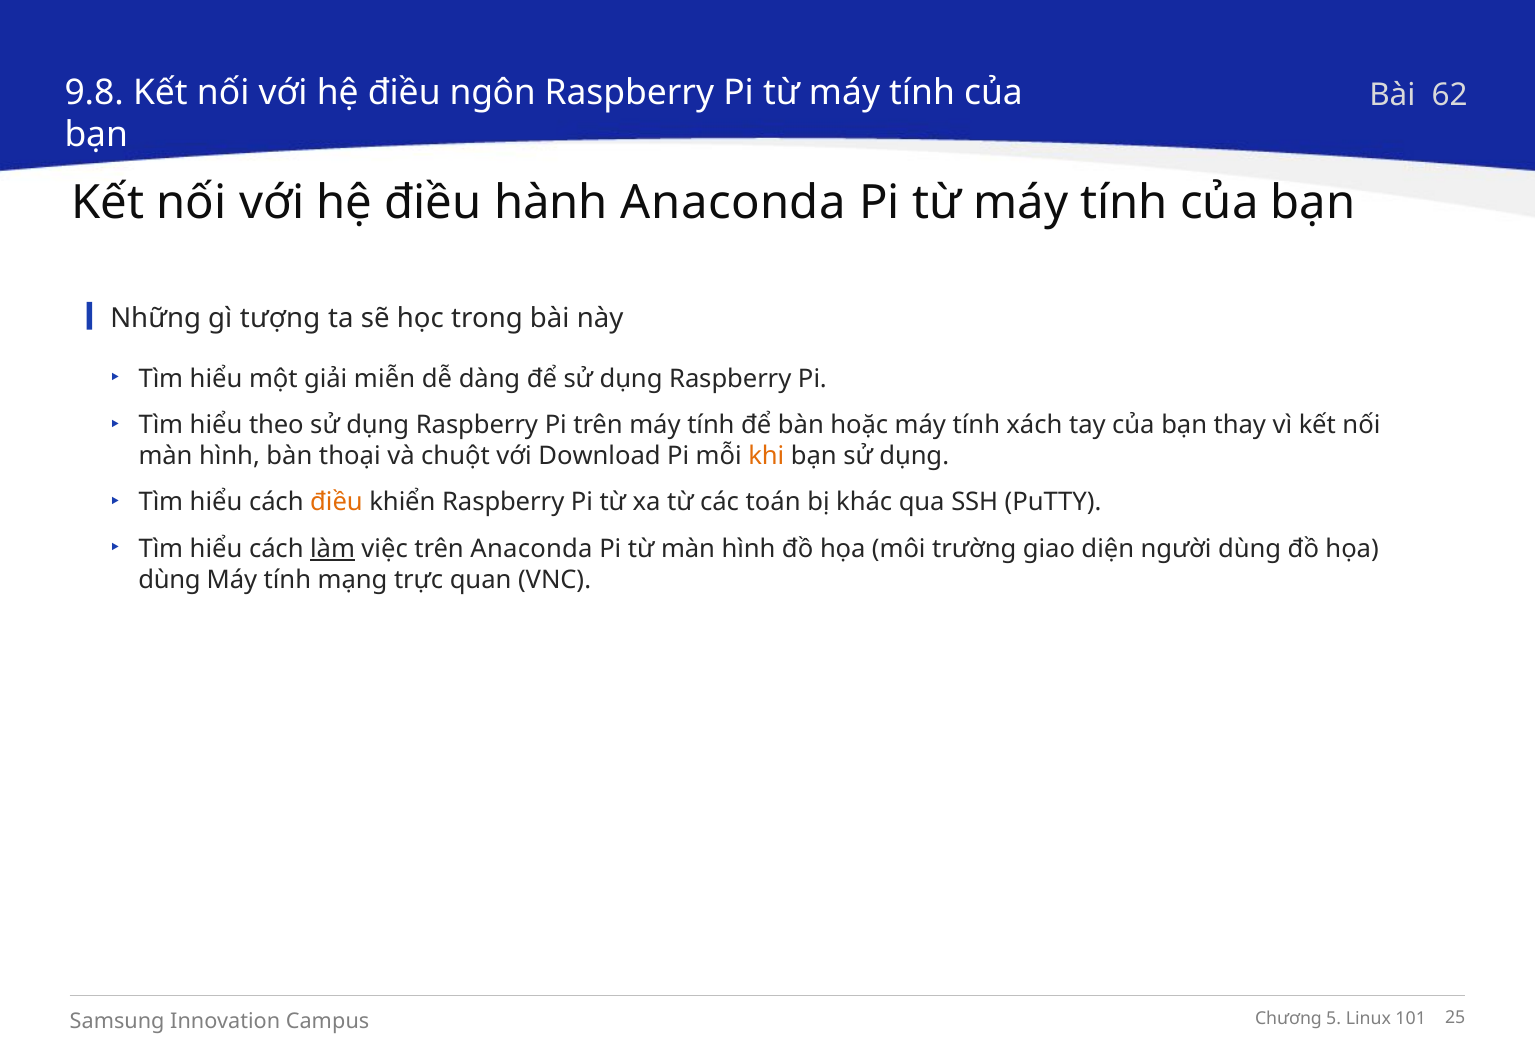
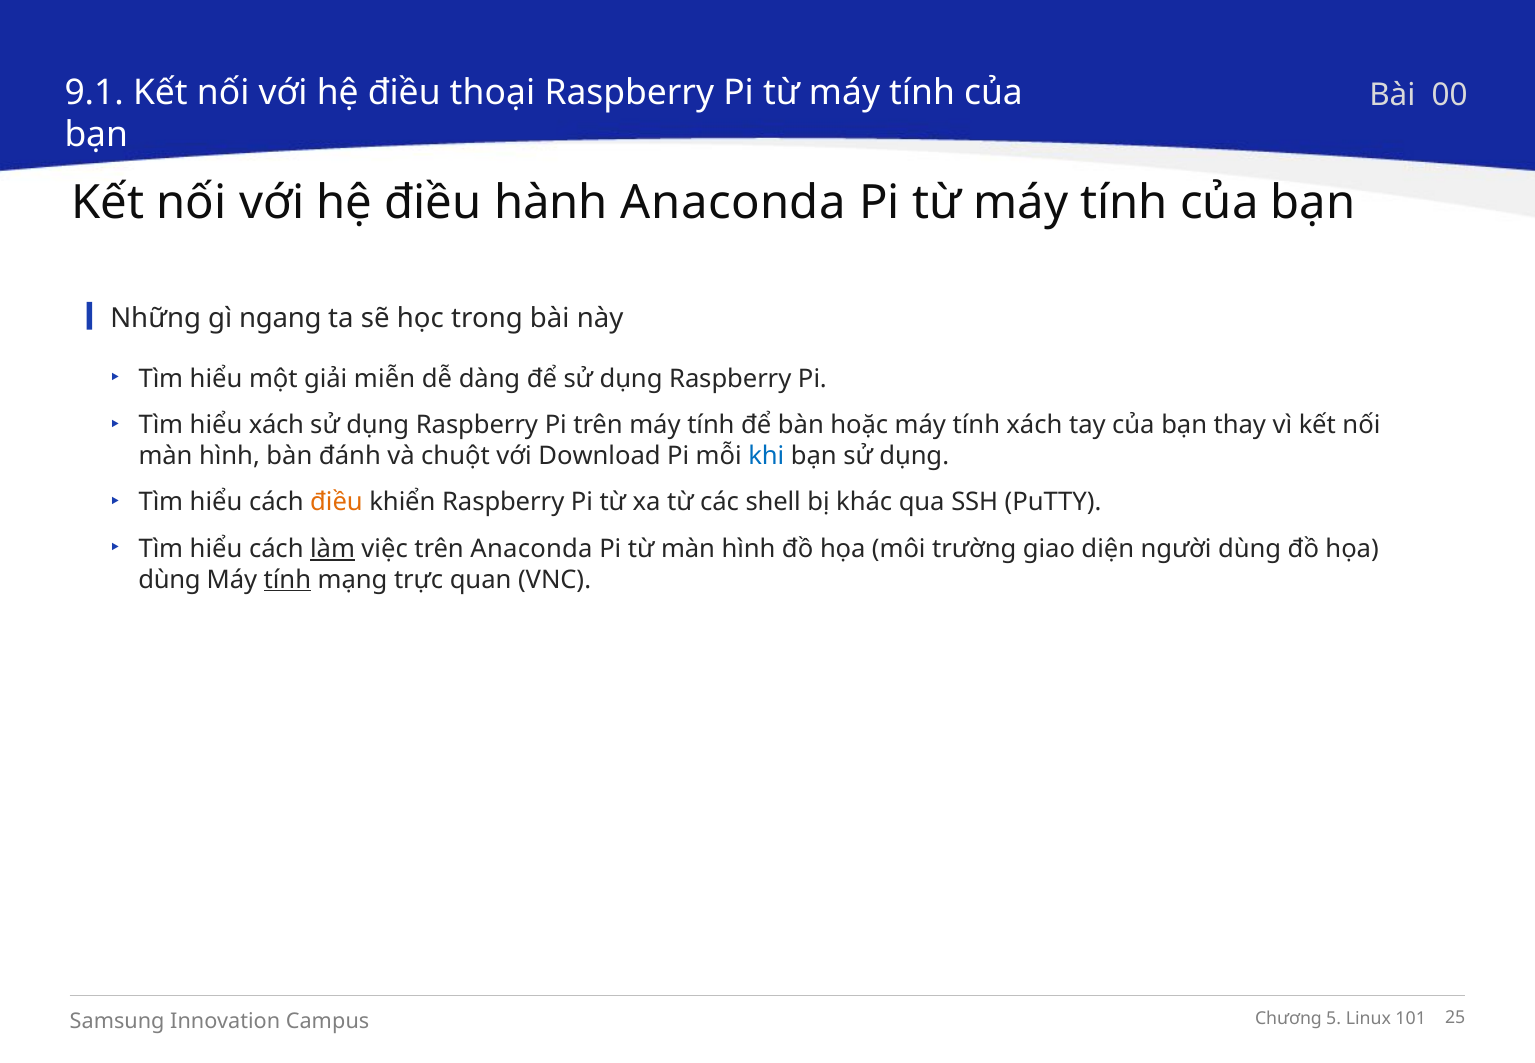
9.8: 9.8 -> 9.1 (94, 93)
ngôn: ngôn -> thoại (492, 93)
62: 62 -> 00 (1450, 96)
tượng: tượng -> ngang (280, 319)
hiểu theo: theo -> xách (276, 425)
thoại: thoại -> đánh (350, 456)
khi colour: orange -> blue (766, 456)
toán: toán -> shell (773, 502)
tính underline: none -> present (287, 580)
